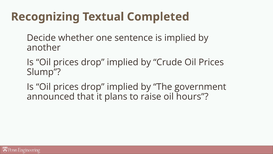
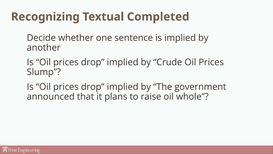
hours: hours -> whole (192, 96)
